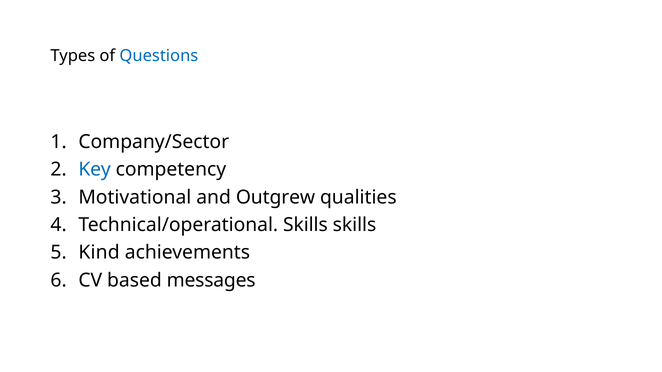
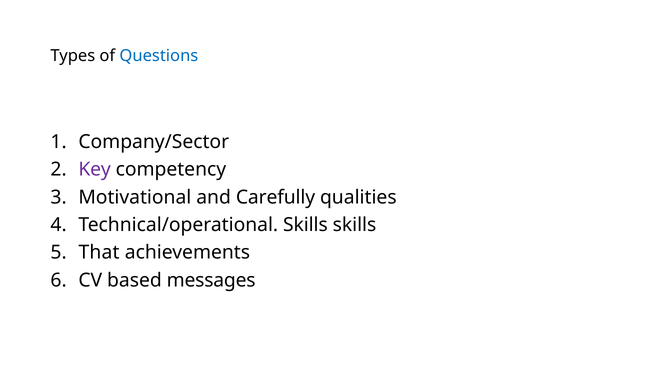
Key colour: blue -> purple (95, 170)
Outgrew: Outgrew -> Carefully (276, 197)
Kind: Kind -> That (99, 253)
